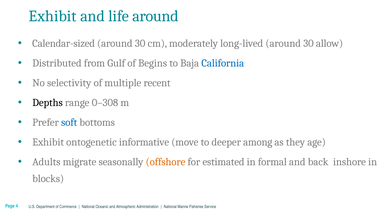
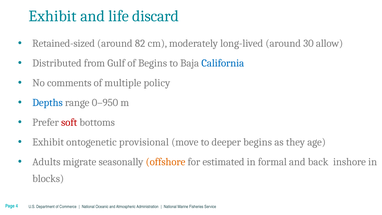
life around: around -> discard (156, 16)
Calendar-sized: Calendar-sized -> Retained-sized (64, 43)
30: 30 -> 82 (140, 43)
selectivity: selectivity -> comments (69, 83)
recent: recent -> policy (157, 83)
Depths colour: black -> blue (48, 103)
0–308: 0–308 -> 0–950 (105, 103)
soft colour: blue -> red (69, 122)
informative: informative -> provisional (144, 142)
deeper among: among -> begins (258, 142)
